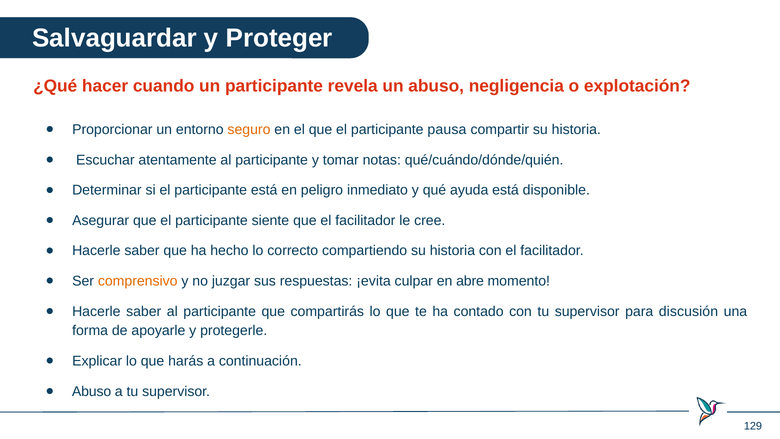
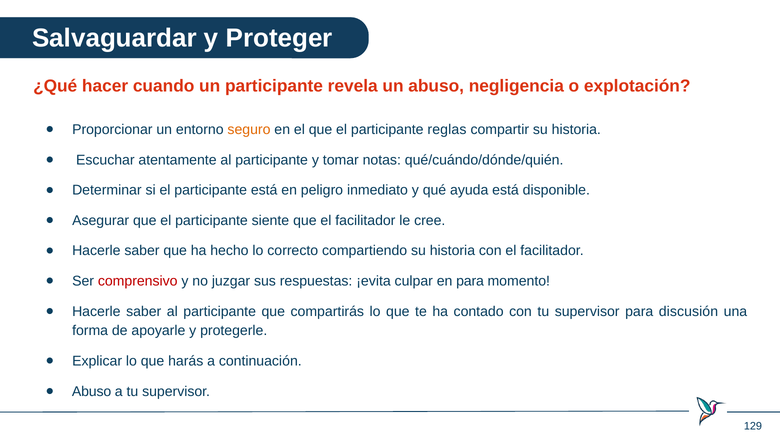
pausa: pausa -> reglas (447, 130)
comprensivo colour: orange -> red (138, 281)
en abre: abre -> para (470, 281)
